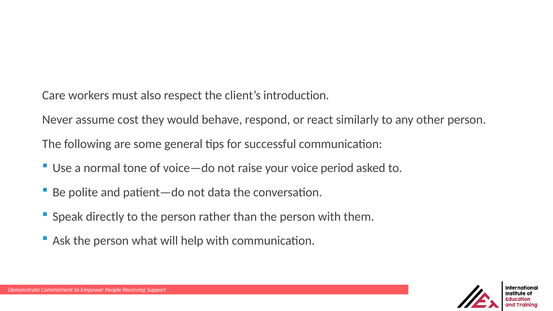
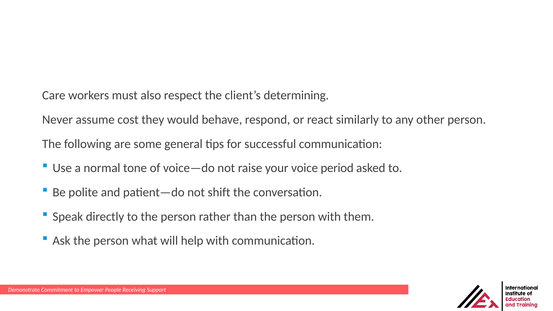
introduction: introduction -> determining (296, 95)
data: data -> shift (219, 192)
